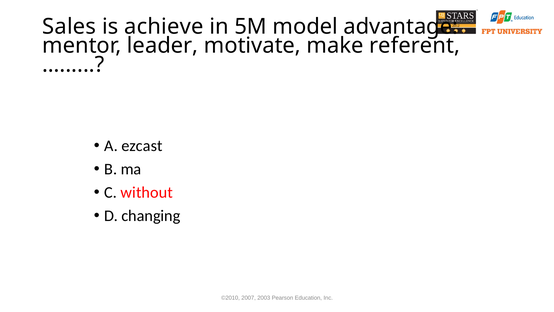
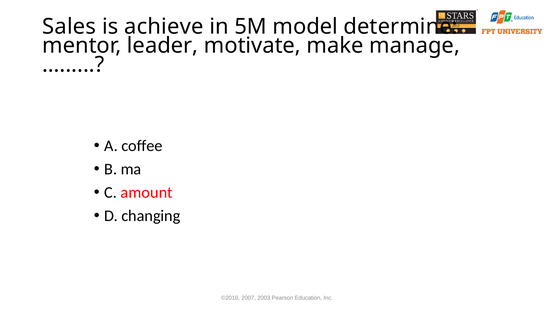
advantage: advantage -> determine (401, 27)
referent: referent -> manage (415, 46)
ezcast: ezcast -> coffee (142, 146)
without: without -> amount (147, 192)
